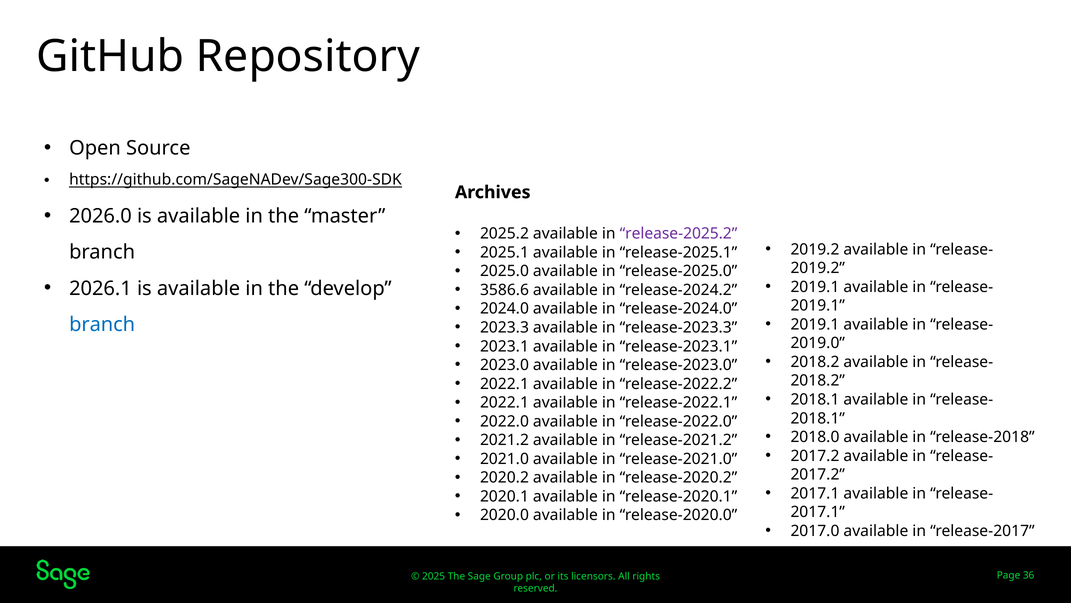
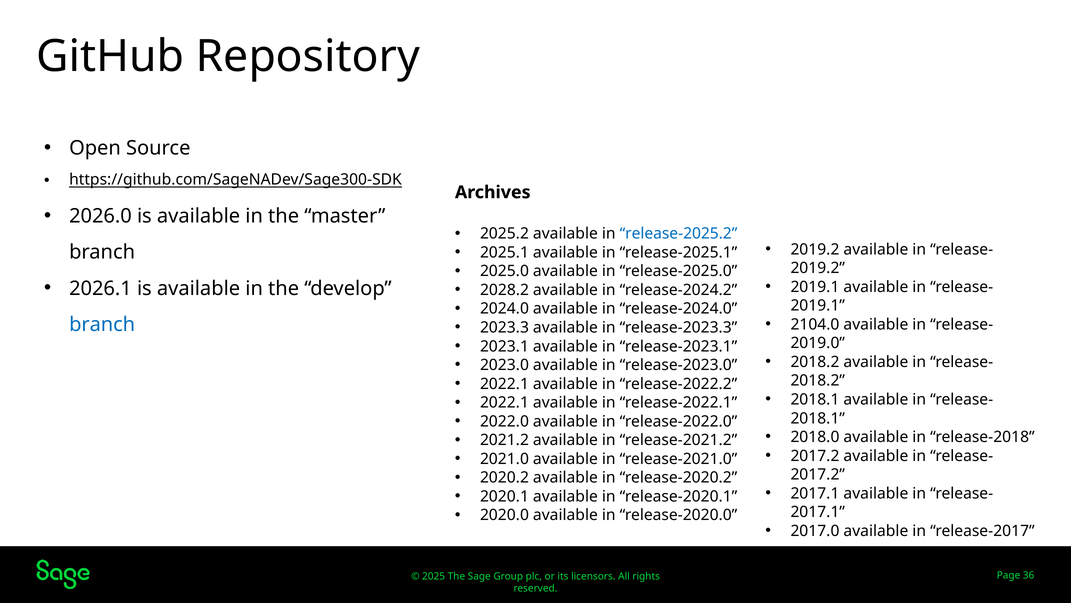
release-2025.2 colour: purple -> blue (679, 234)
3586.6: 3586.6 -> 2028.2 (504, 290)
2019.1: 2019.1 -> 2104.0 (815, 324)
